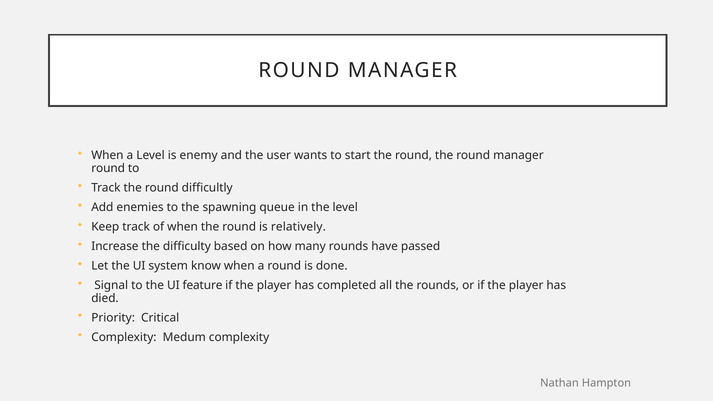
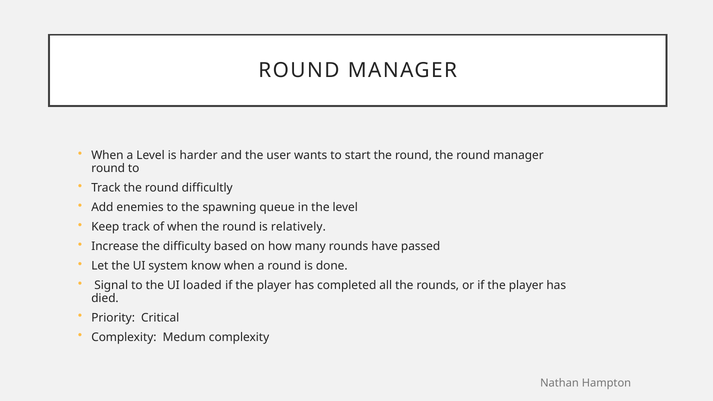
enemy: enemy -> harder (199, 156)
feature: feature -> loaded (202, 285)
